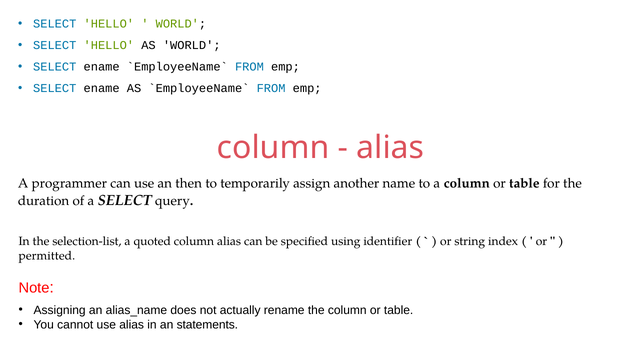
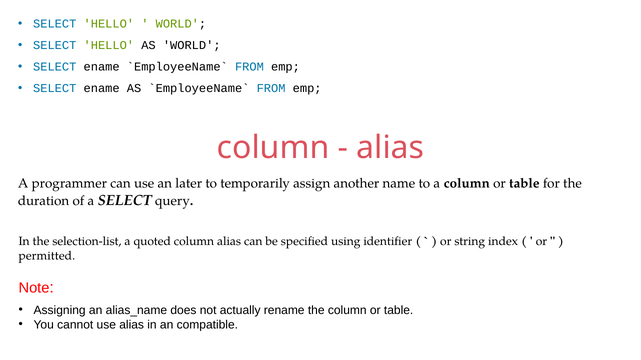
then: then -> later (189, 184)
statements: statements -> compatible (207, 325)
